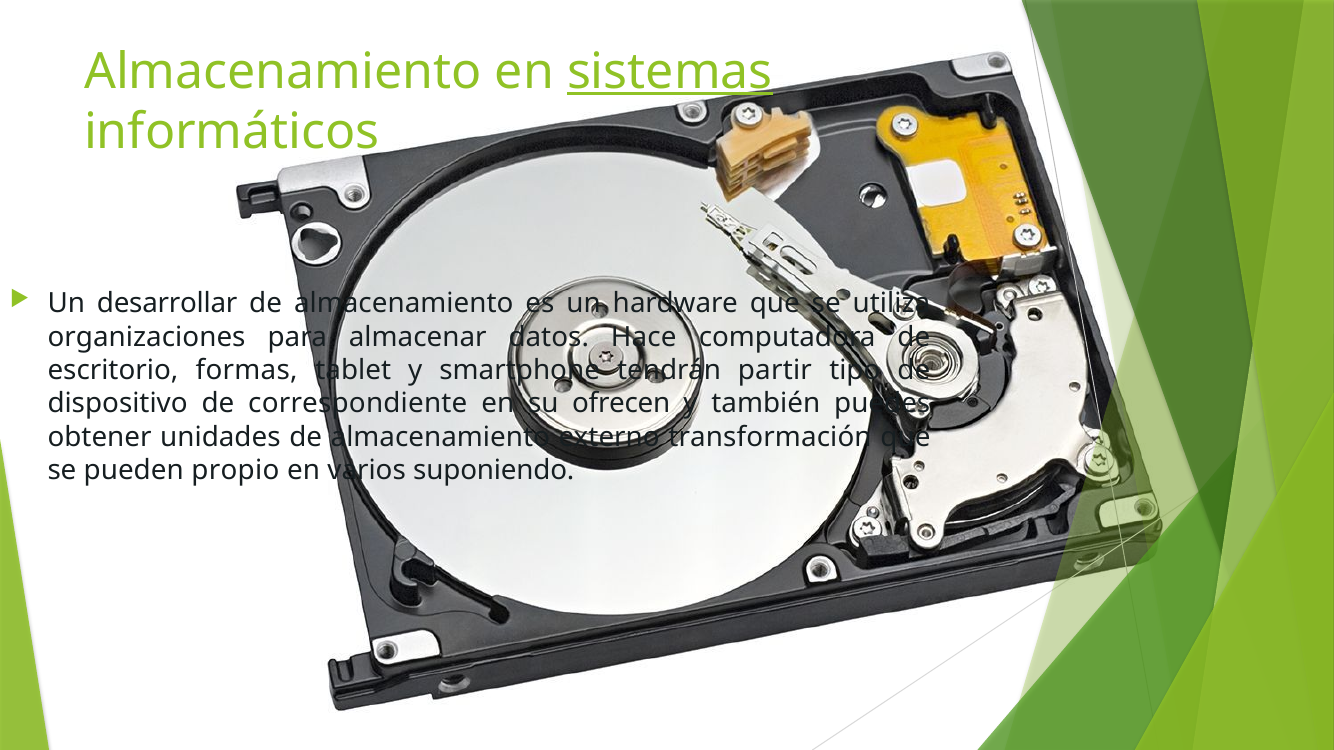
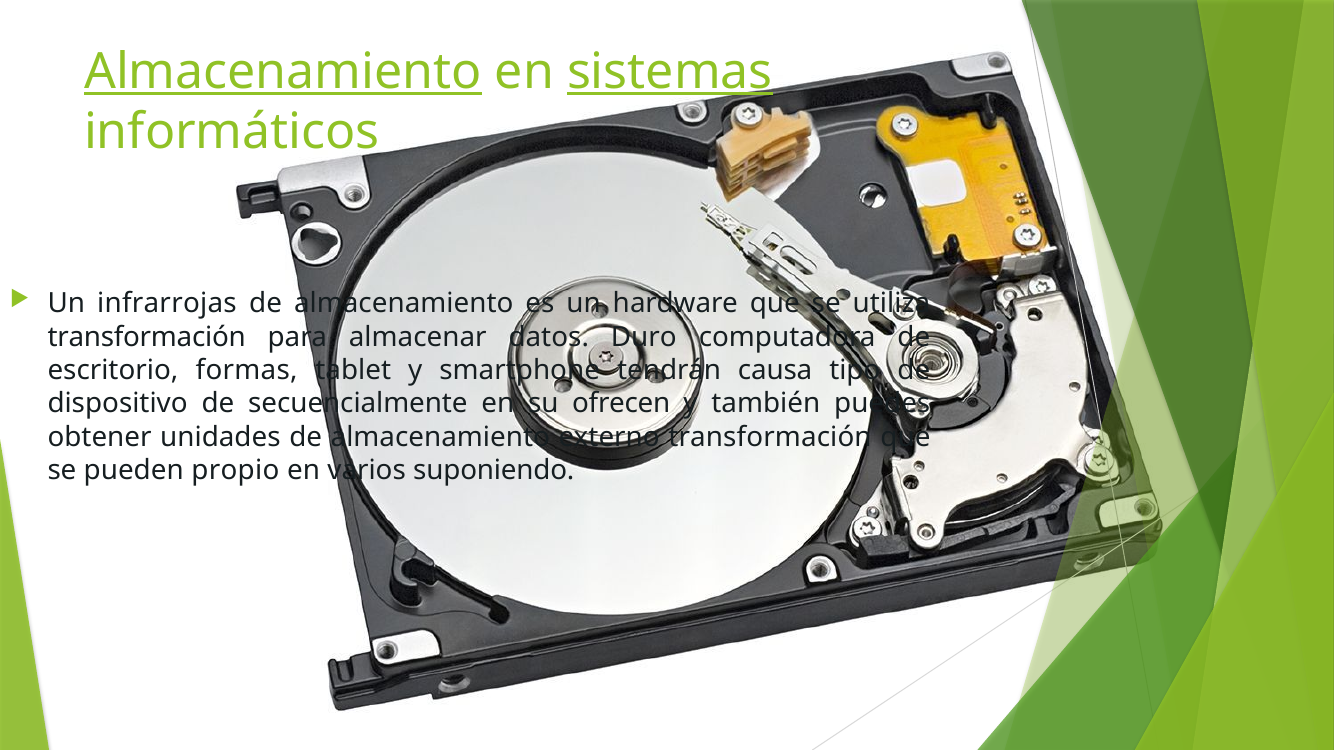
Almacenamiento underline: none -> present (283, 72)
desarrollar: desarrollar -> infrarrojas (167, 304)
organizaciones: organizaciones -> transformación (147, 337)
Hace: Hace -> Duro (644, 337)
partir: partir -> causa (775, 371)
correspondiente: correspondiente -> secuencialmente (358, 404)
